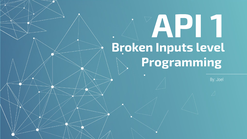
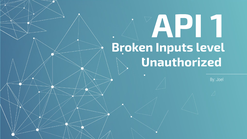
Programming: Programming -> Unauthorized (181, 62)
